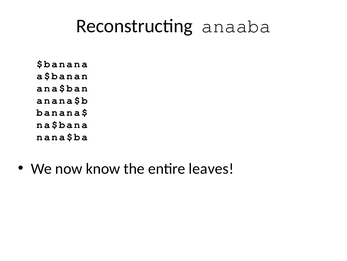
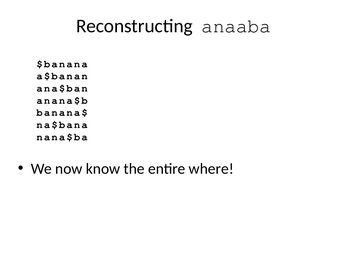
leaves: leaves -> where (211, 168)
